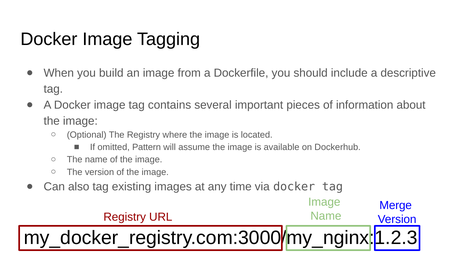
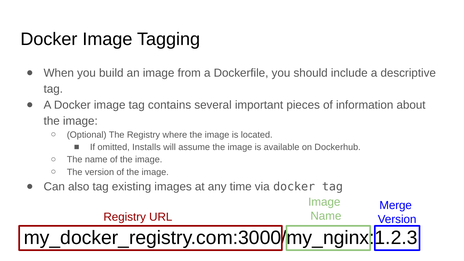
Pattern: Pattern -> Installs (146, 147)
